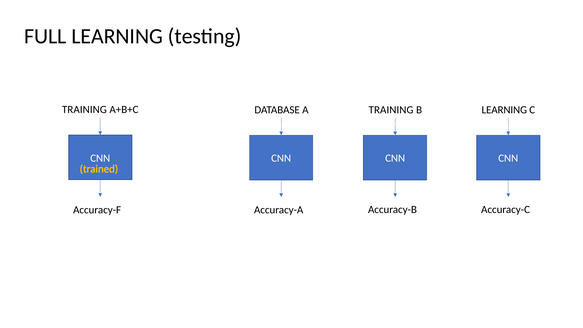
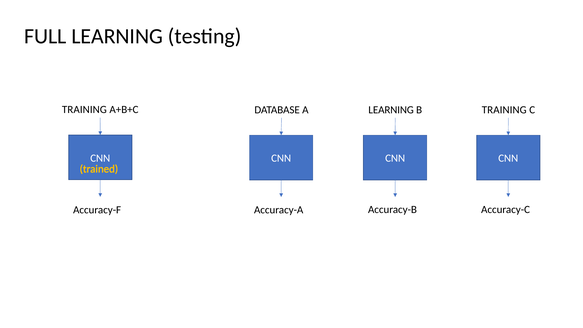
TRAINING: TRAINING -> LEARNING (391, 110)
LEARNING: LEARNING -> TRAINING (504, 110)
